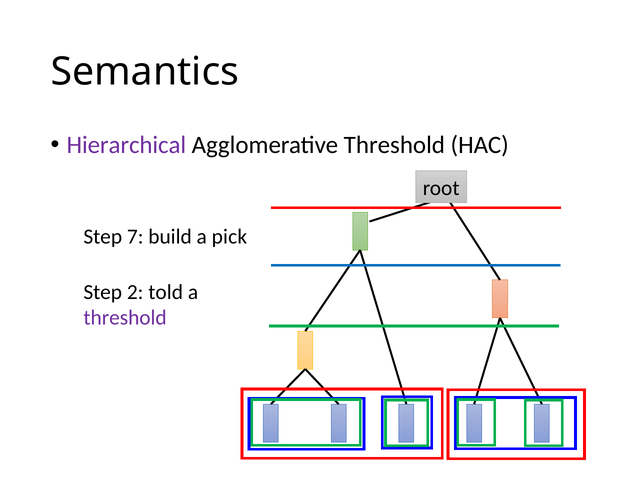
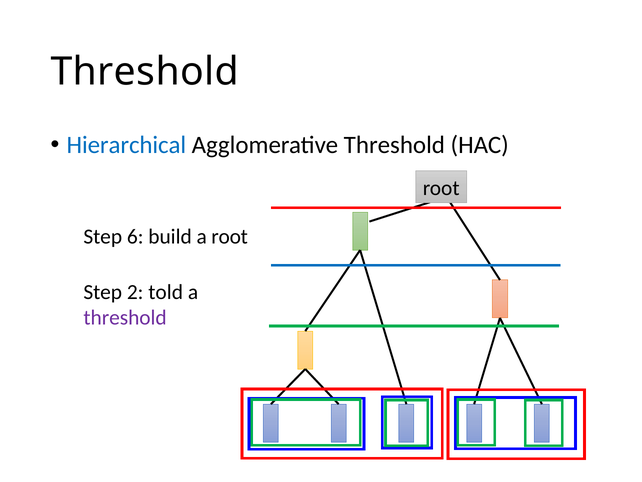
Semantics: Semantics -> Threshold (145, 72)
Hierarchical colour: purple -> blue (126, 145)
7: 7 -> 6 (135, 236)
a pick: pick -> root (230, 236)
